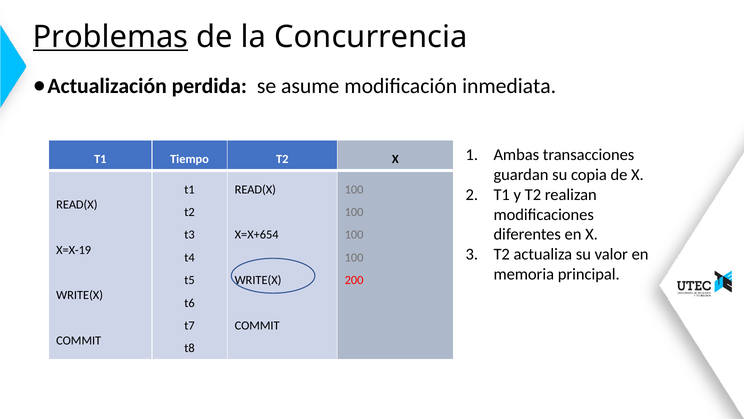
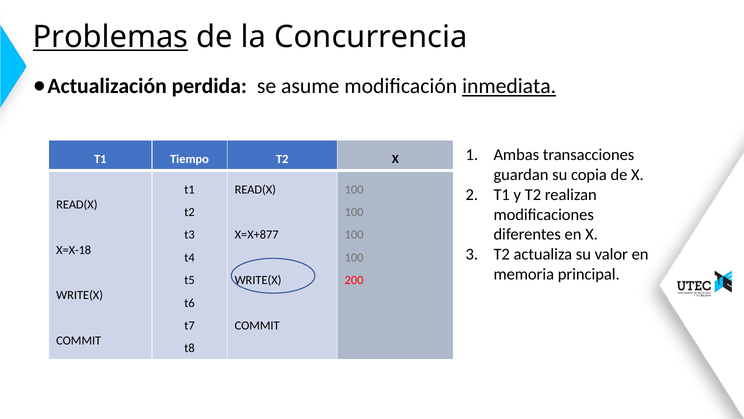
inmediata underline: none -> present (509, 86)
X=X+654: X=X+654 -> X=X+877 (257, 235)
X=X-19: X=X-19 -> X=X-18 (74, 250)
